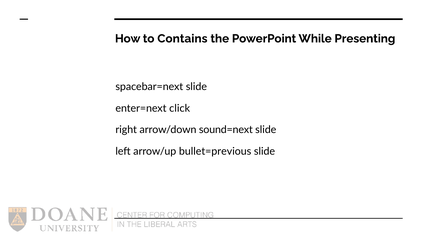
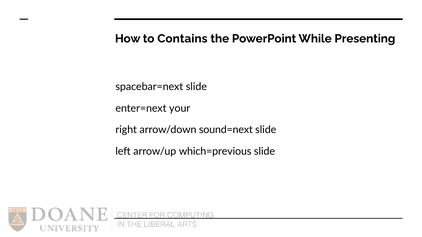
click: click -> your (180, 108)
bullet=previous: bullet=previous -> which=previous (215, 152)
